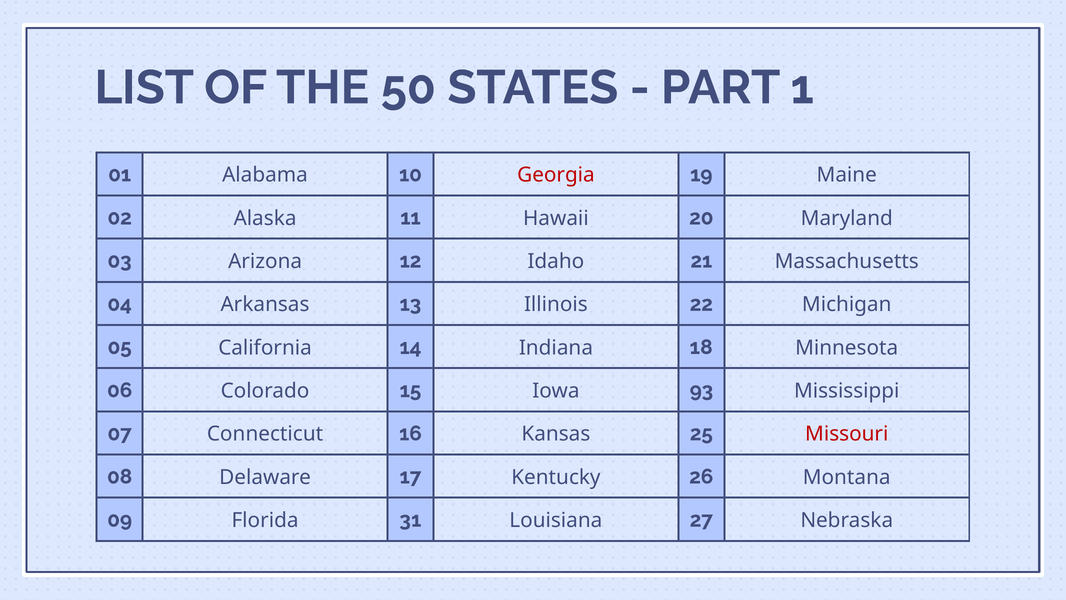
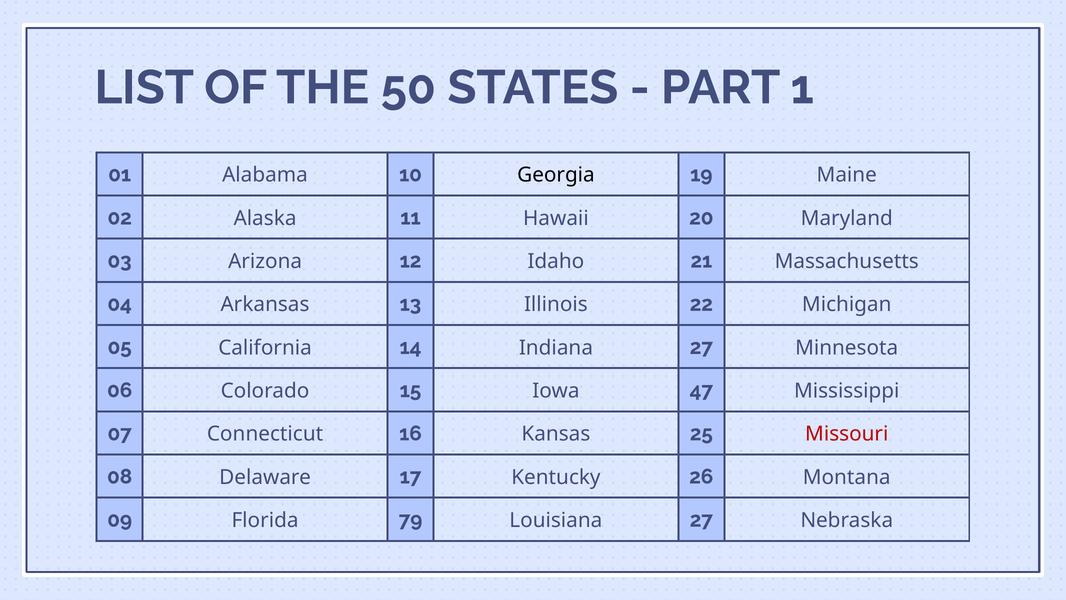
Georgia colour: red -> black (556, 175)
Indiana 18: 18 -> 27 (701, 347)
93: 93 -> 47 (701, 390)
31: 31 -> 79 (411, 519)
